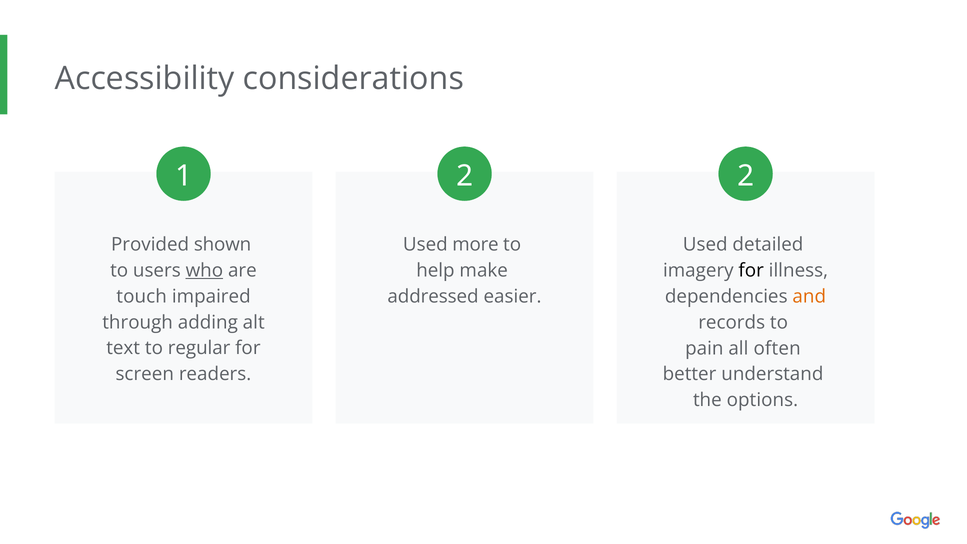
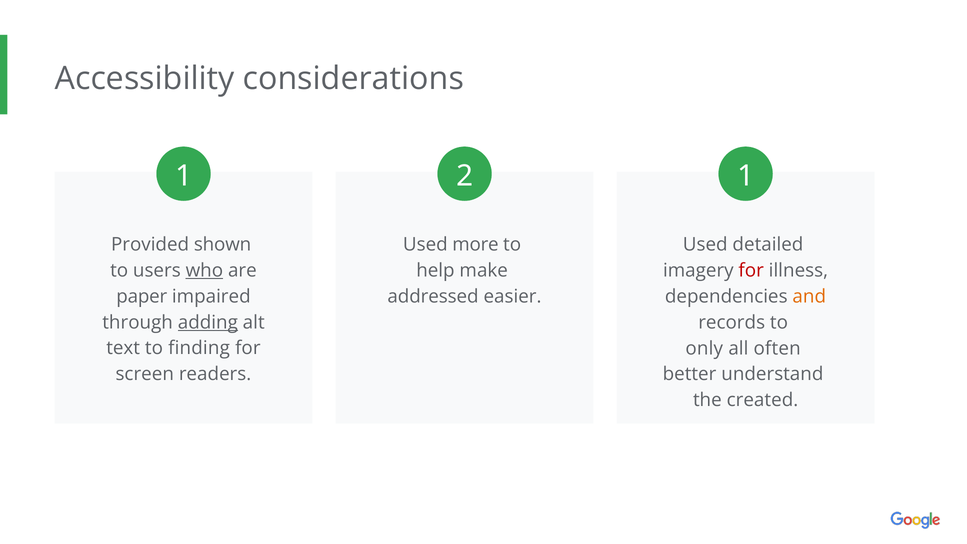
2 2: 2 -> 1 (746, 176)
for colour: black -> red (751, 270)
touch: touch -> paper (142, 296)
adding underline: none -> present (208, 322)
regular: regular -> finding (199, 348)
pain: pain -> only (704, 348)
options: options -> created (762, 400)
